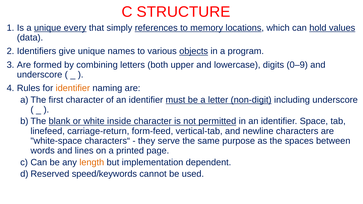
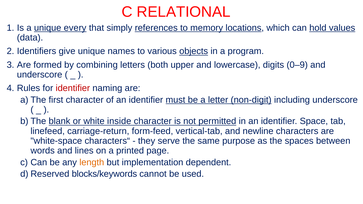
STRUCTURE: STRUCTURE -> RELATIONAL (184, 12)
identifier colour: orange -> red (73, 88)
speed/keywords: speed/keywords -> blocks/keywords (104, 174)
